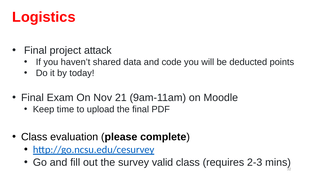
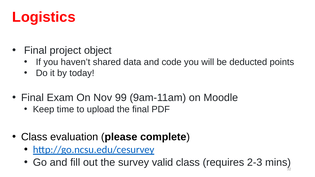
attack: attack -> object (98, 51)
21: 21 -> 99 (121, 98)
